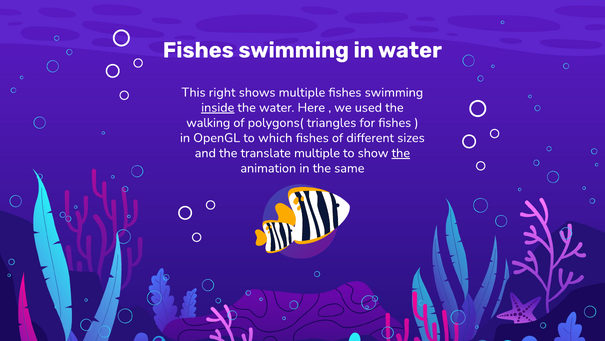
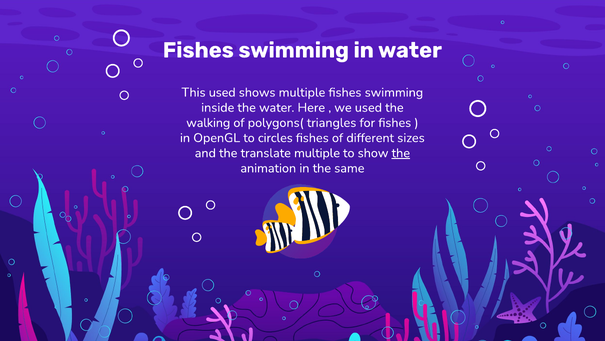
This right: right -> used (222, 92)
inside underline: present -> none (218, 107)
which: which -> circles (275, 138)
